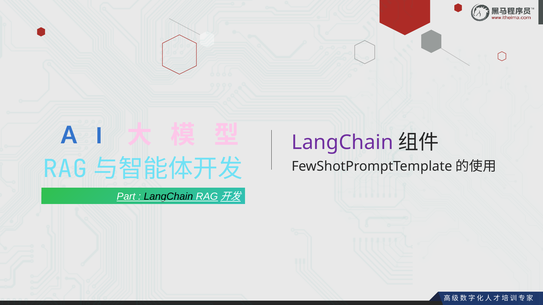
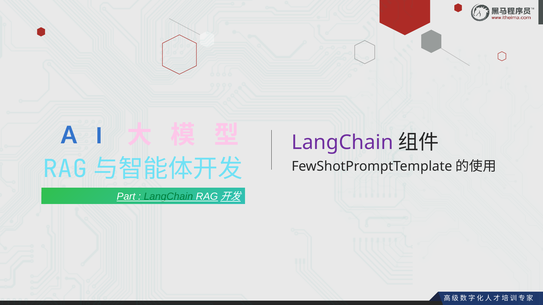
LangChain colour: black -> green (168, 197)
